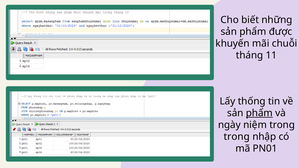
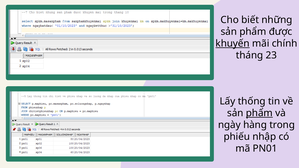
khuyến underline: none -> present (233, 43)
chuỗi: chuỗi -> chính (285, 43)
11: 11 -> 23 (271, 55)
niệm: niệm -> hàng (255, 125)
trong: trong -> phiếu (237, 137)
